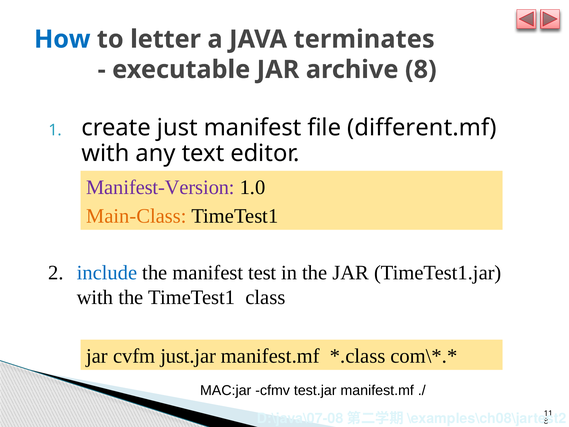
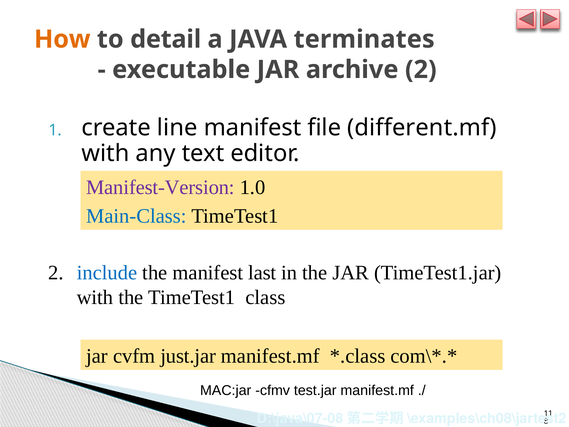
How colour: blue -> orange (62, 39)
letter: letter -> detail (166, 39)
archive 8: 8 -> 2 (421, 70)
just: just -> line (177, 128)
Main-Class colour: orange -> blue (136, 216)
test: test -> last (262, 273)
